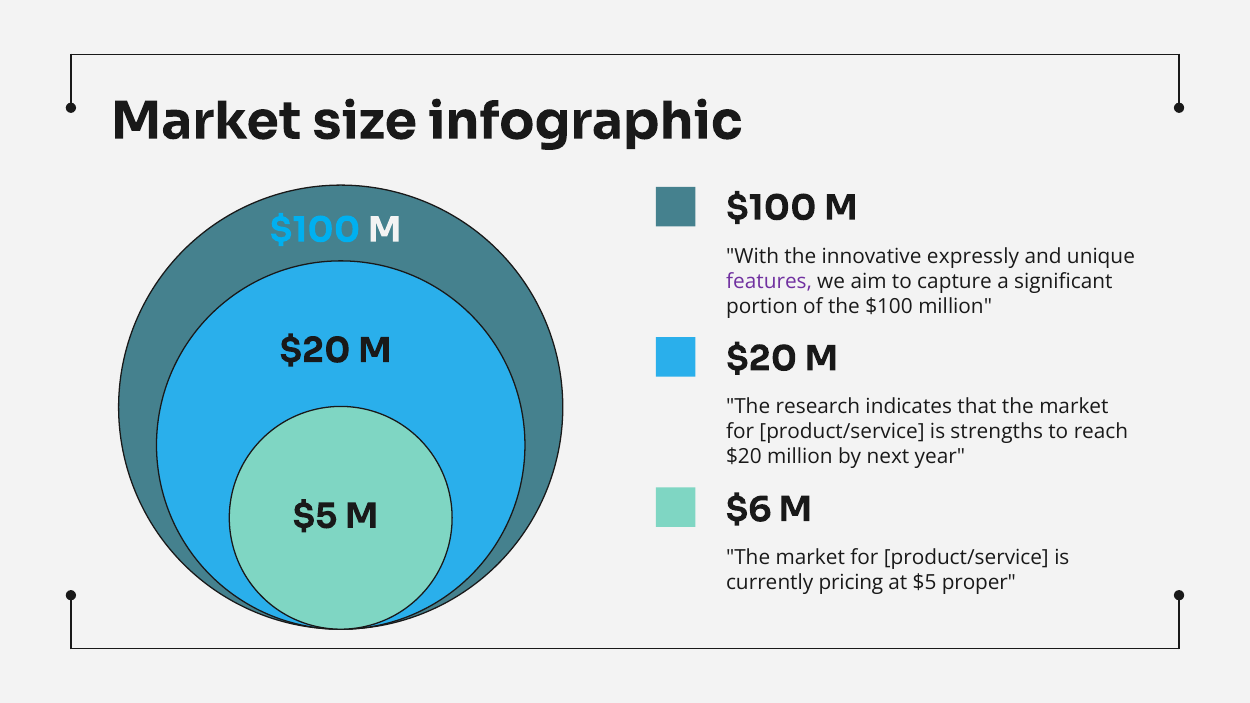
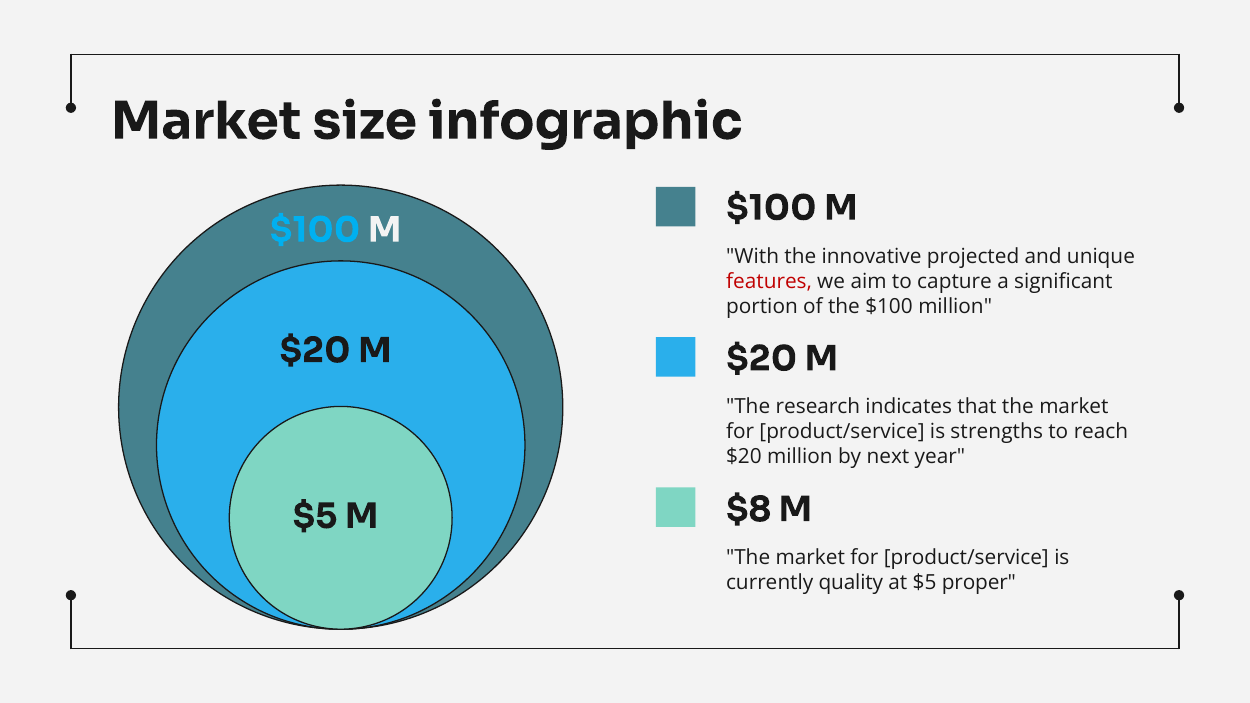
expressly: expressly -> projected (973, 256)
features colour: purple -> red (769, 281)
$6: $6 -> $8 (749, 510)
pricing: pricing -> quality (851, 583)
